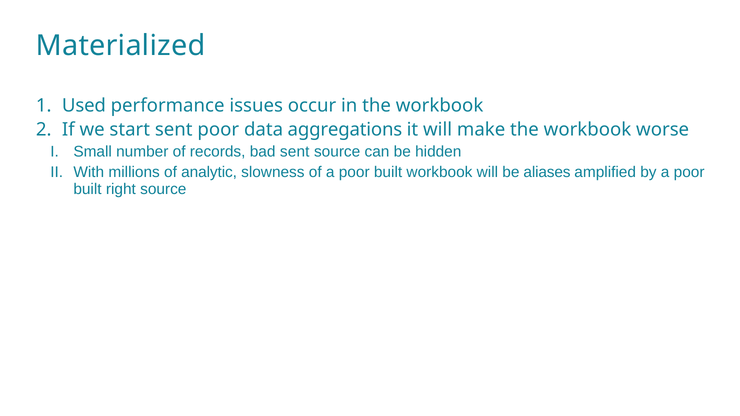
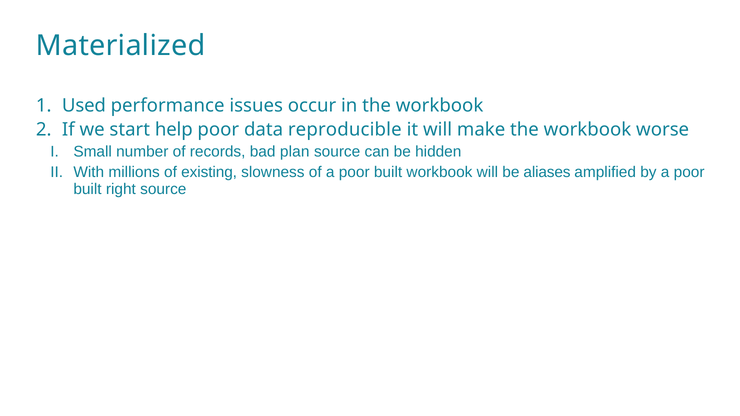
start sent: sent -> help (174, 130)
aggregations: aggregations -> reproducible (345, 130)
bad sent: sent -> plan (295, 152)
analytic: analytic -> existing (209, 172)
